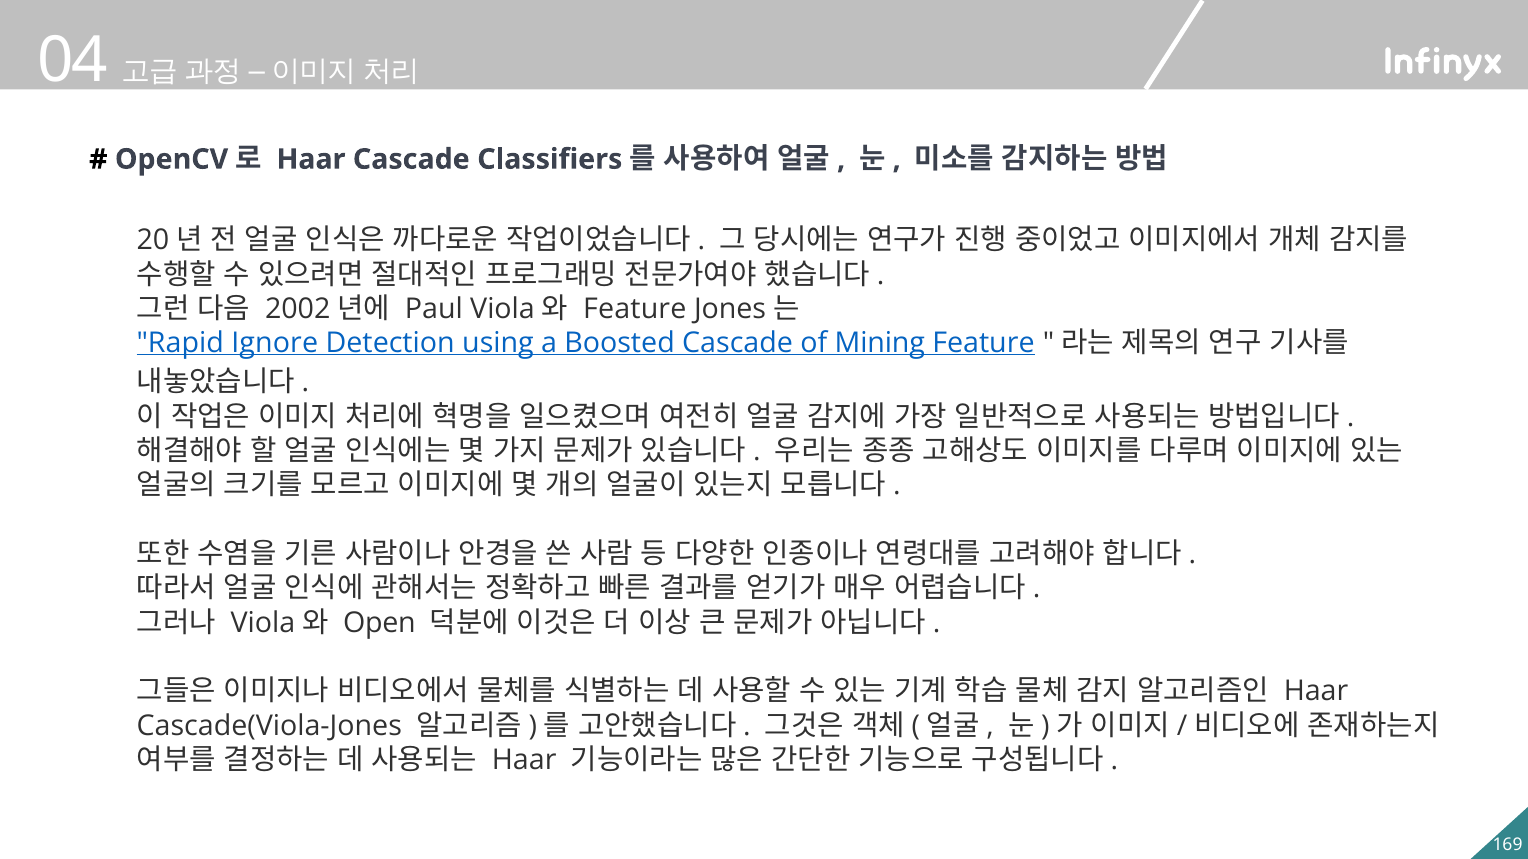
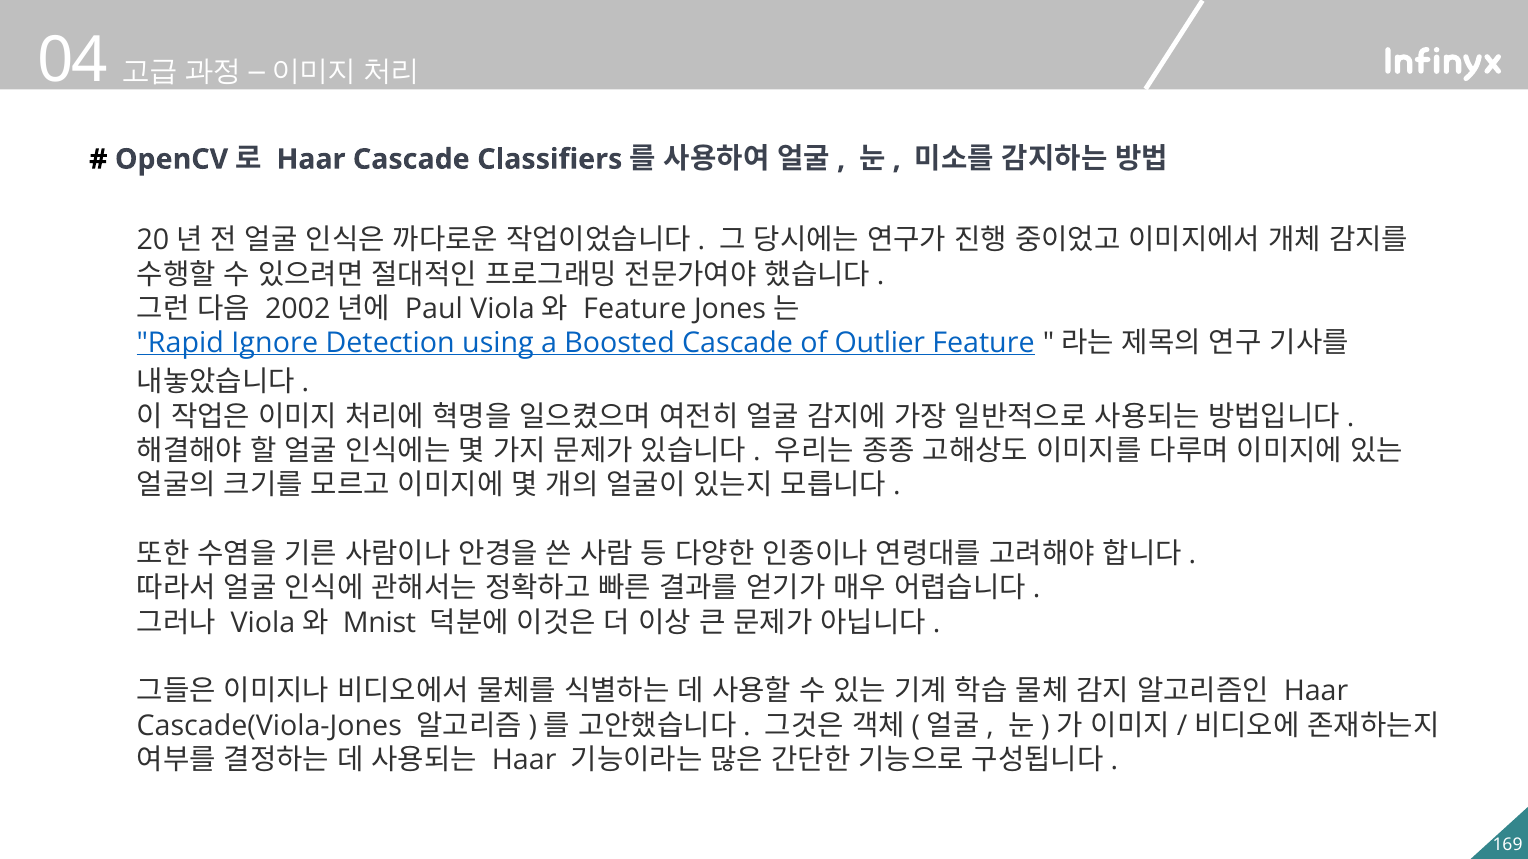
Mining: Mining -> Outlier (880, 344)
Open: Open -> Mnist (379, 623)
